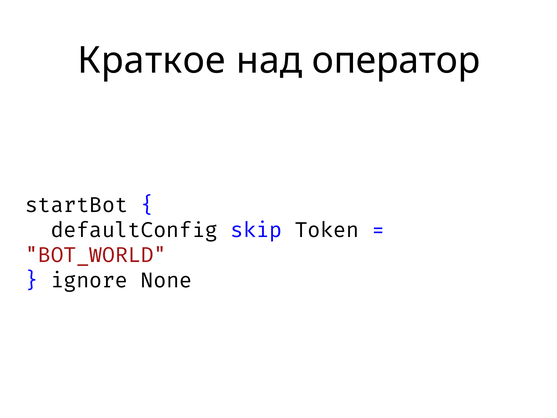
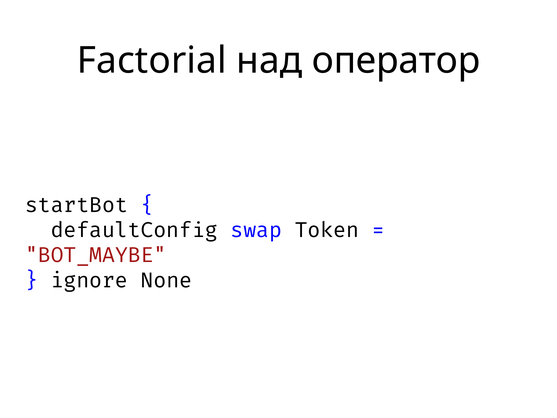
Краткое: Краткое -> Factorial (152, 60)
skip: skip -> swap (256, 230)
BOT_WORLD: BOT_WORLD -> BOT_MAYBE (96, 255)
